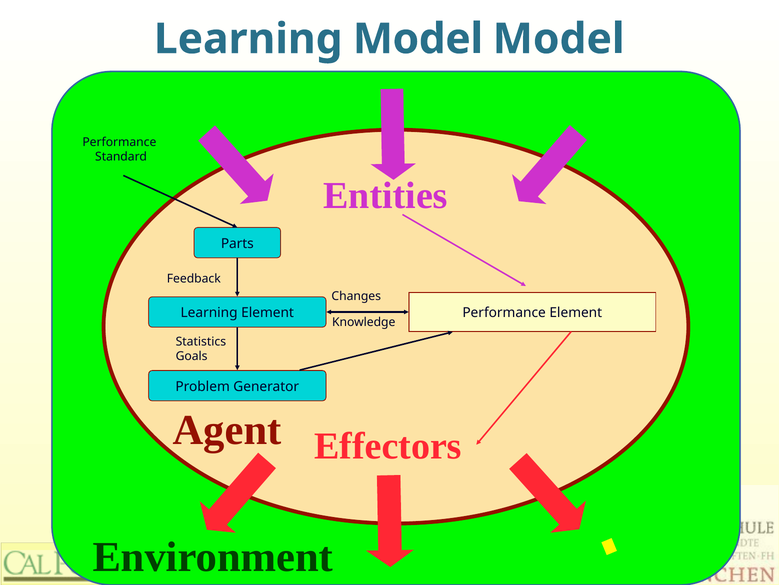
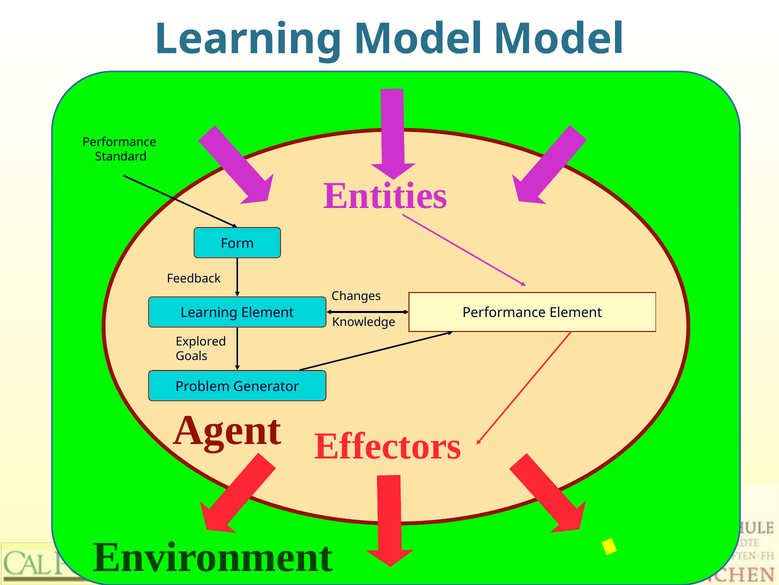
Parts: Parts -> Form (237, 243)
Statistics: Statistics -> Explored (201, 341)
